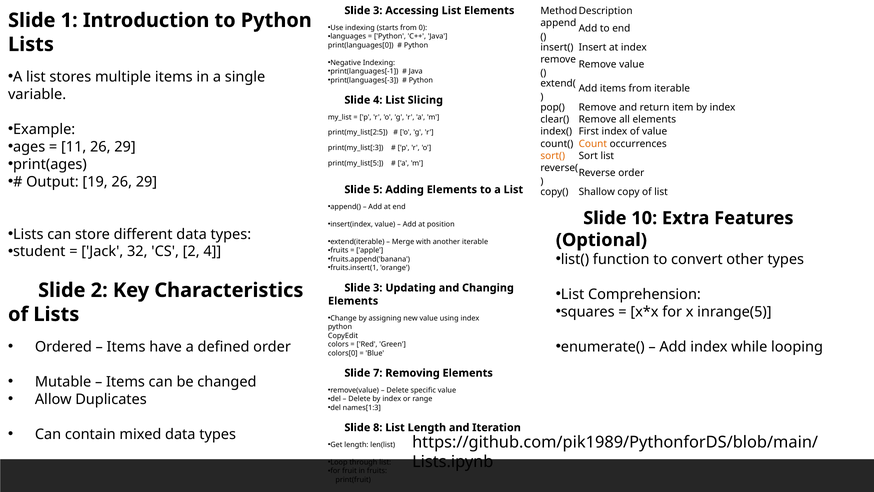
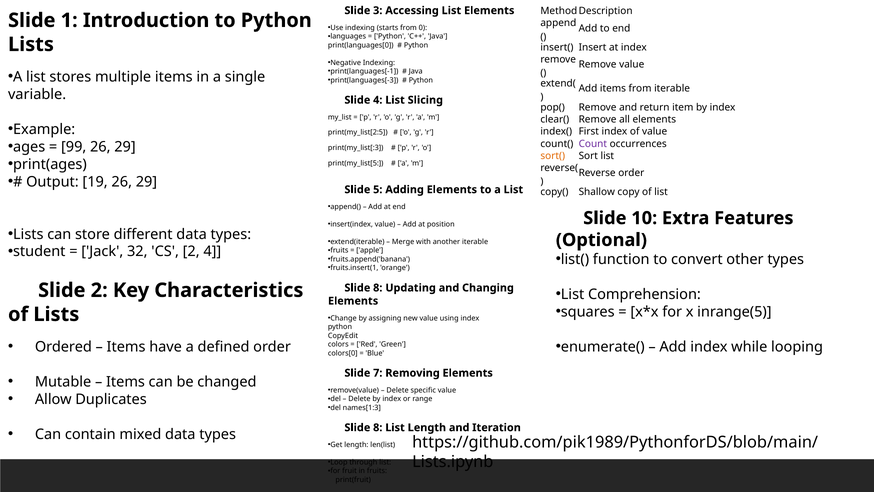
11: 11 -> 99 (74, 147)
Count colour: orange -> purple (593, 144)
3: 3 -> 8 (378, 288)
